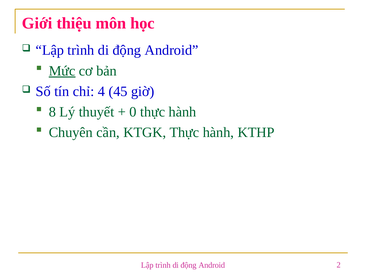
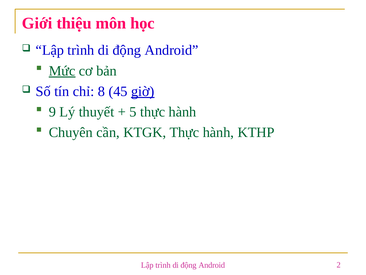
4: 4 -> 8 (101, 91)
giờ underline: none -> present (143, 91)
8: 8 -> 9 (52, 112)
0: 0 -> 5 (133, 112)
